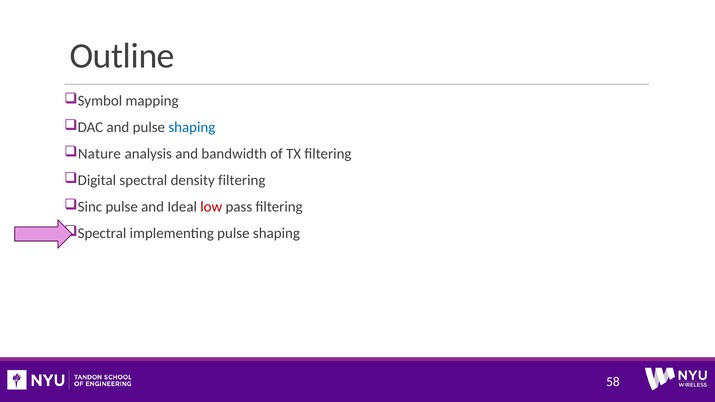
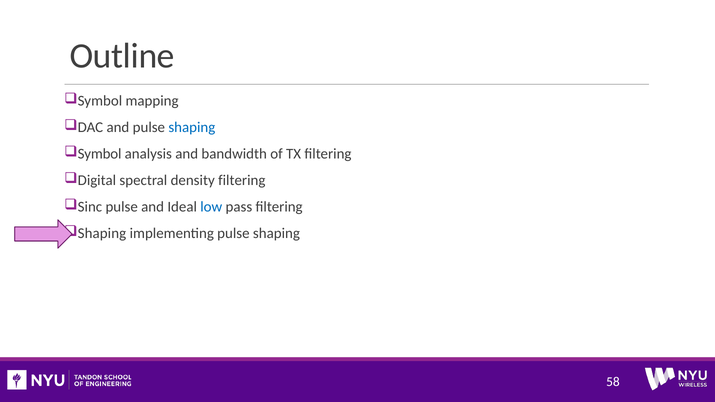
Nature: Nature -> Symbol (100, 154)
low colour: red -> blue (211, 207)
Spectral: Spectral -> Shaping (102, 233)
